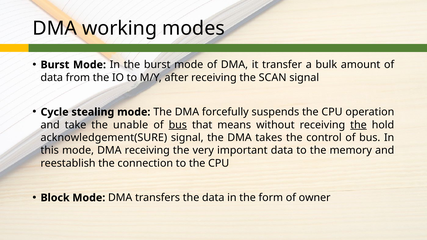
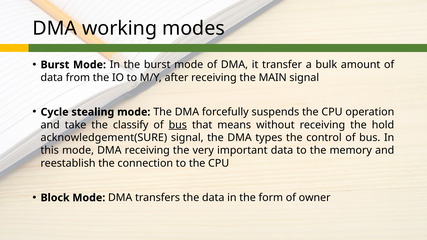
SCAN: SCAN -> MAIN (273, 78)
unable: unable -> classify (131, 125)
the underline: present -> none (358, 125)
takes: takes -> types (269, 138)
